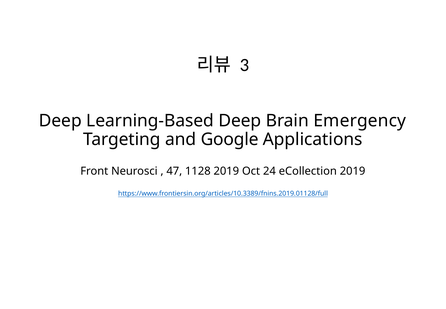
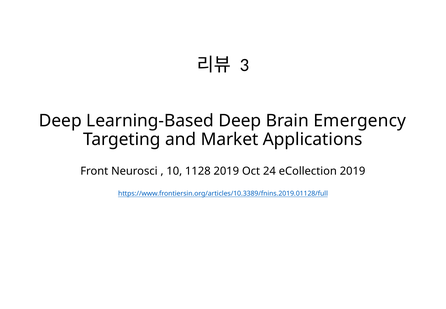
Google: Google -> Market (230, 139)
47: 47 -> 10 (174, 171)
